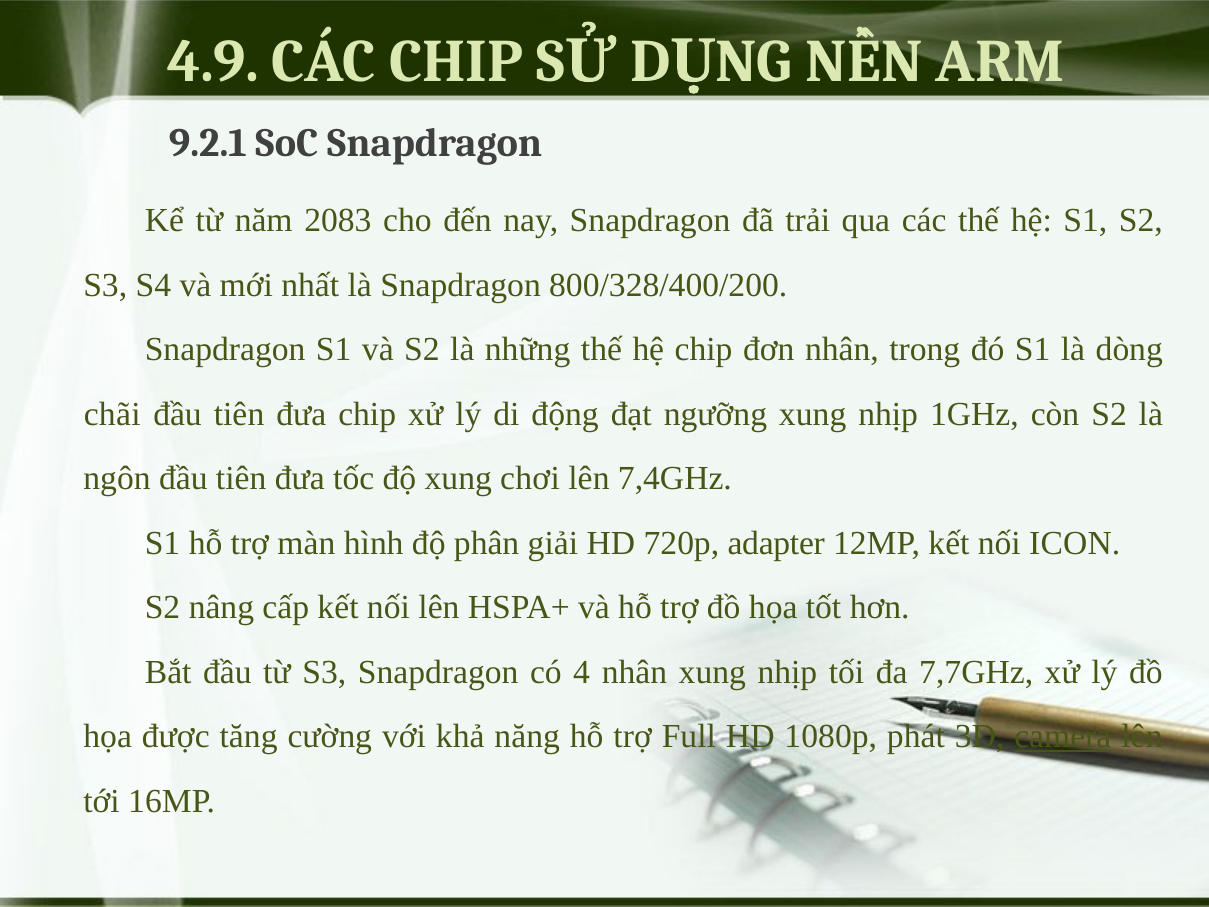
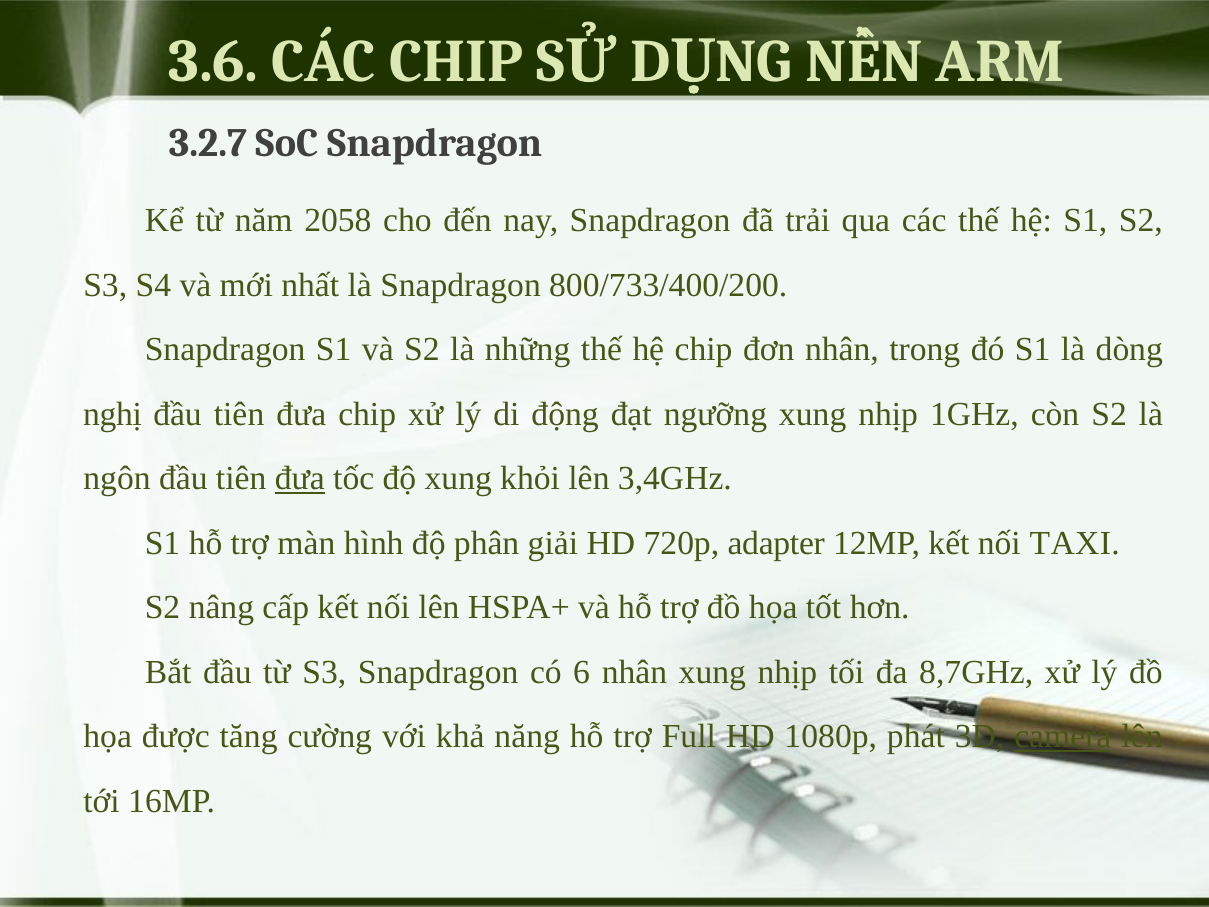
4.9: 4.9 -> 3.6 (214, 61)
9.2.1: 9.2.1 -> 3.2.7 (208, 143)
2083: 2083 -> 2058 (338, 220)
800/328/400/200: 800/328/400/200 -> 800/733/400/200 (668, 285)
chãi: chãi -> nghị (113, 414)
đưa underline: none -> present (300, 478)
chơi: chơi -> khỏi (530, 478)
7,4GHz: 7,4GHz -> 3,4GHz (675, 478)
ICON: ICON -> TAXI (1075, 543)
4: 4 -> 6 (582, 672)
7,7GHz: 7,7GHz -> 8,7GHz (976, 672)
